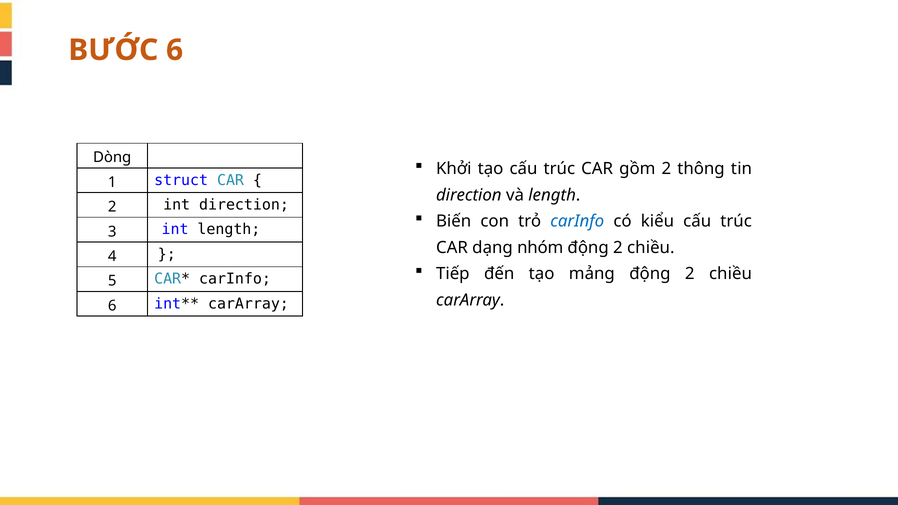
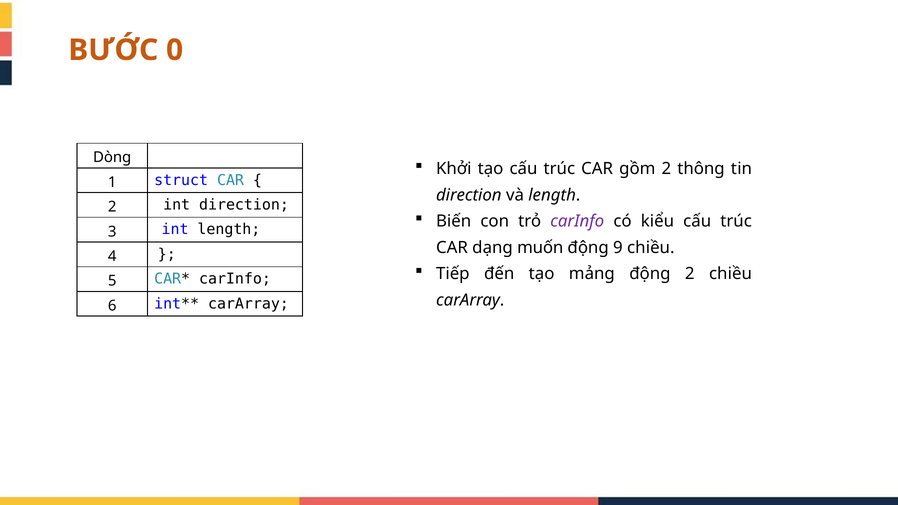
BƯỚC 6: 6 -> 0 (175, 50)
carInfo colour: blue -> purple (577, 221)
nhóm: nhóm -> muốn (540, 248)
2: 2 -> 9 (618, 248)
